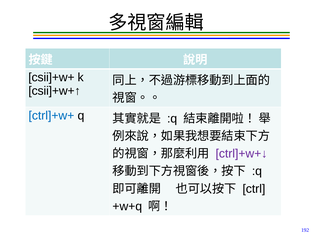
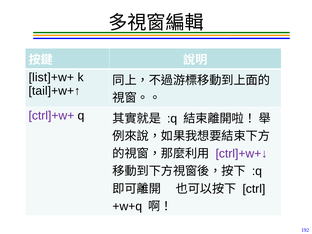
csii]+w+: csii]+w+ -> list]+w+ (51, 77)
csii]+w+↑: csii]+w+↑ -> tail]+w+↑ (54, 91)
ctrl]+w+ colour: blue -> purple (51, 116)
